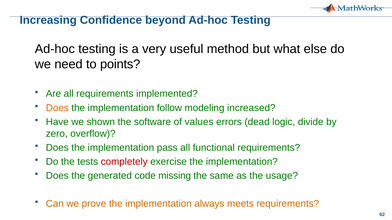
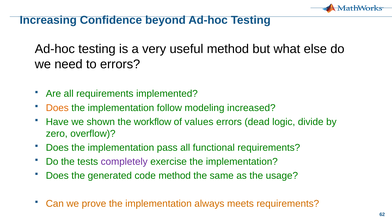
to points: points -> errors (120, 64)
software: software -> workflow (153, 122)
completely colour: red -> purple (124, 162)
code missing: missing -> method (175, 176)
